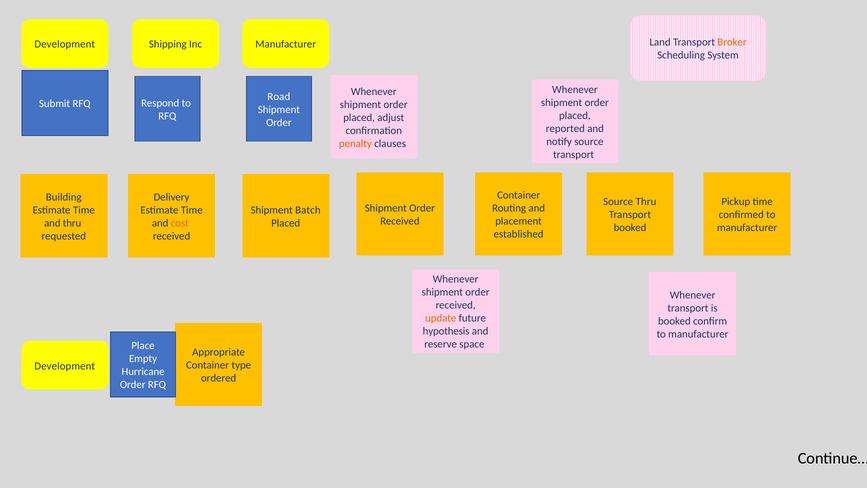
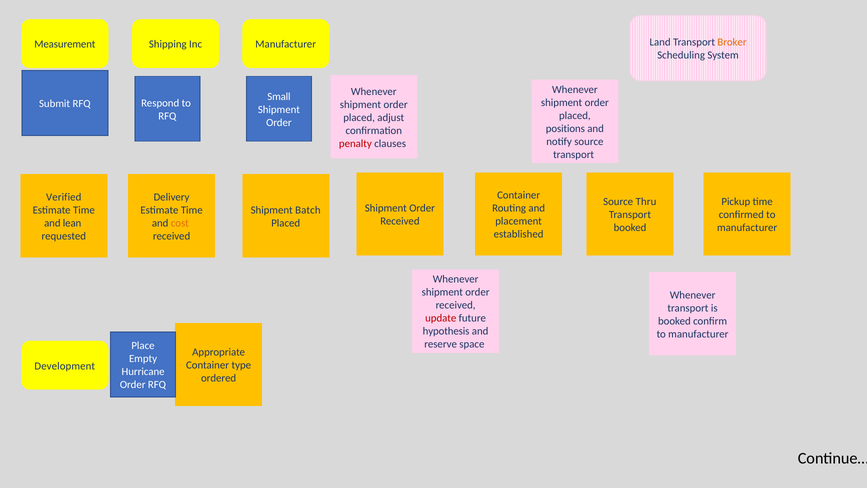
Development: Development -> Measurement (65, 44)
Road: Road -> Small (279, 96)
reported: reported -> positions (565, 129)
penalty colour: orange -> red (355, 144)
Building: Building -> Verified (64, 197)
and thru: thru -> lean (72, 223)
update colour: orange -> red (441, 318)
